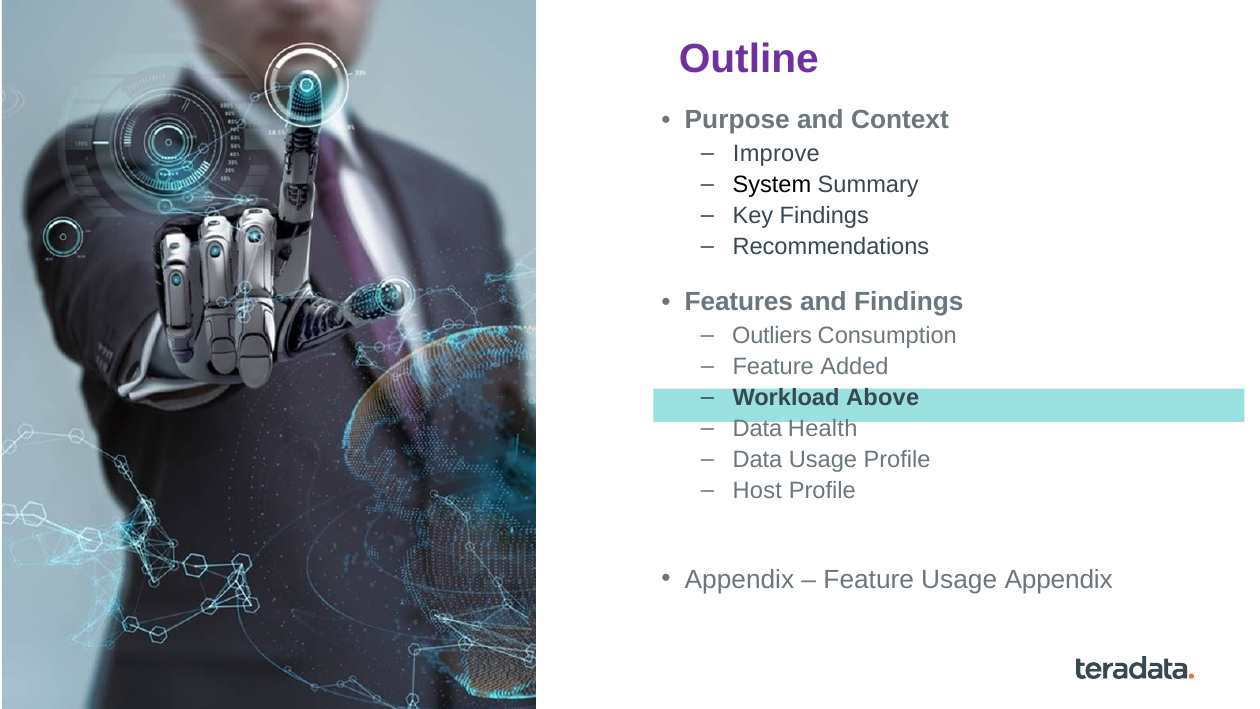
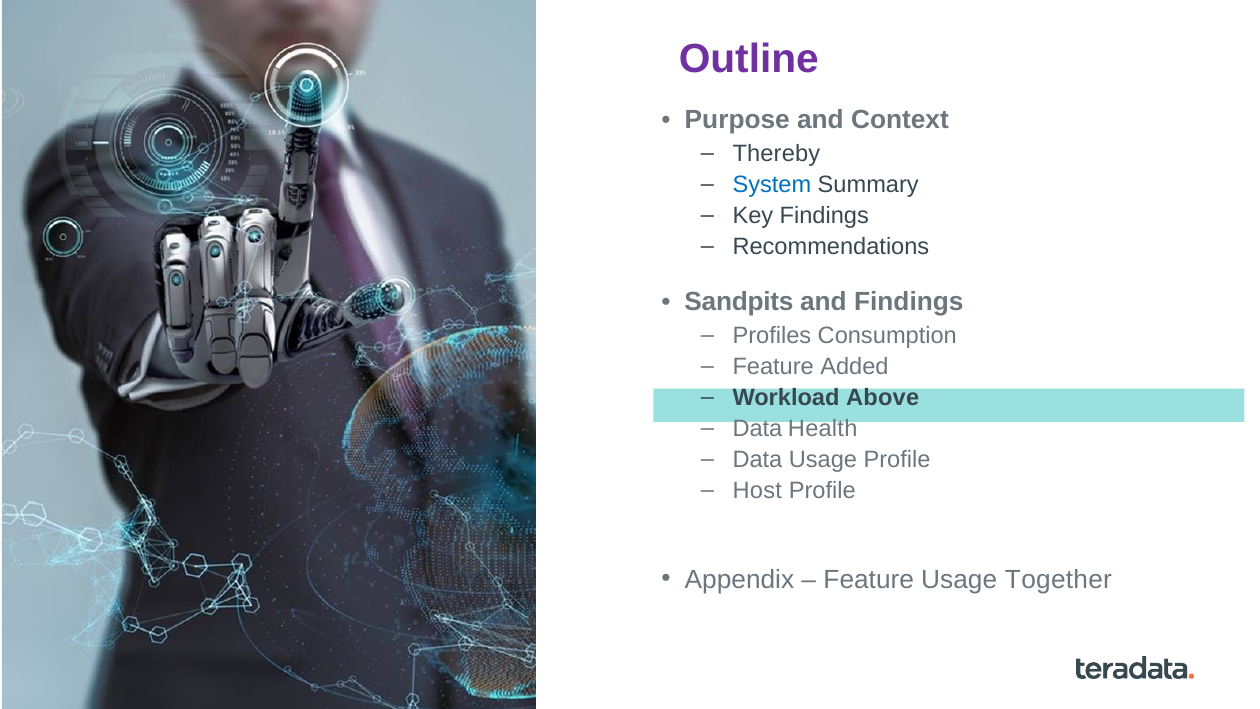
Improve: Improve -> Thereby (776, 154)
System colour: black -> blue (772, 185)
Features: Features -> Sandpits (739, 302)
Outliers: Outliers -> Profiles (772, 336)
Usage Appendix: Appendix -> Together (1058, 579)
